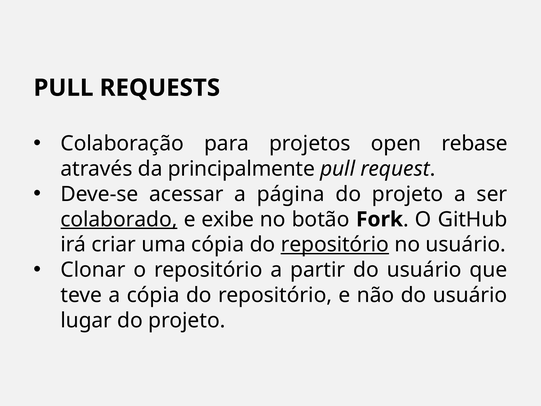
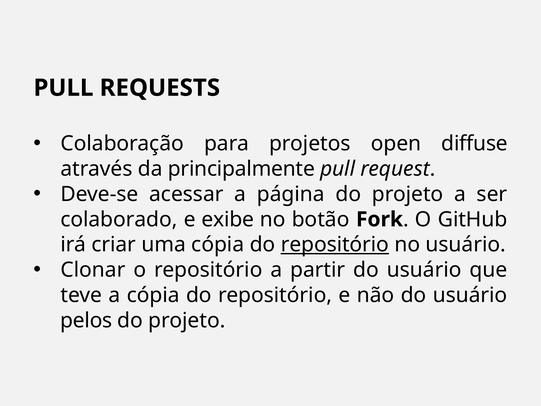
rebase: rebase -> diffuse (475, 143)
colaborado underline: present -> none (119, 219)
lugar: lugar -> pelos (86, 320)
